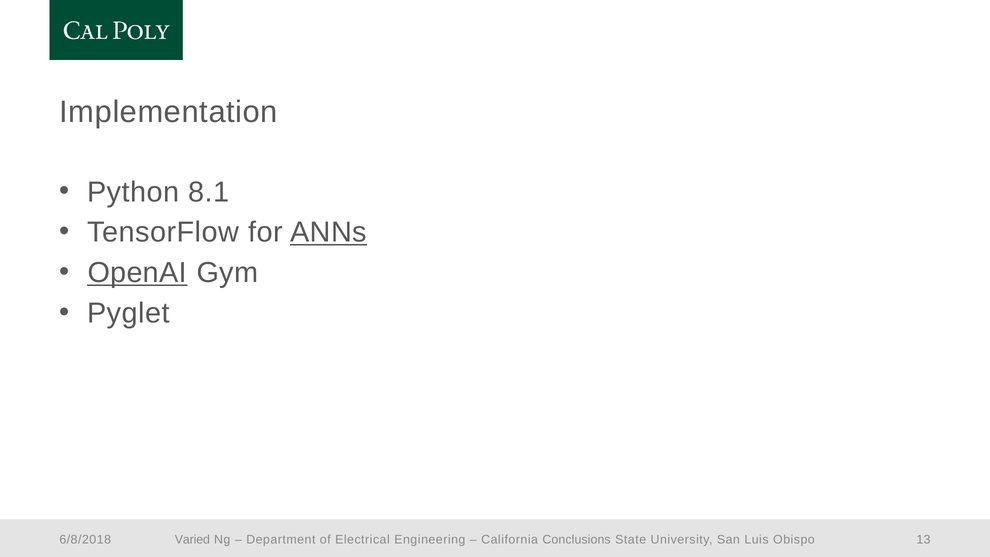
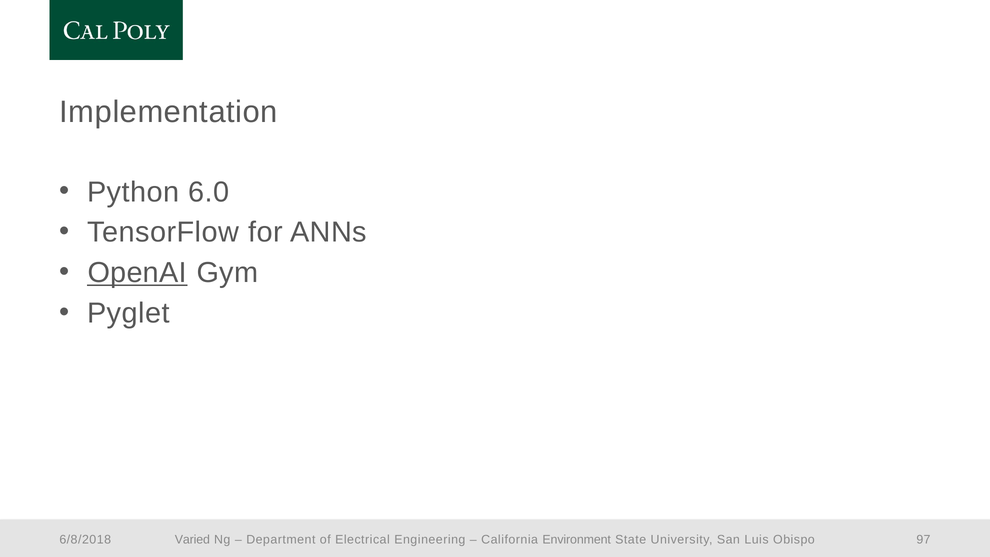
8.1: 8.1 -> 6.0 (209, 192)
ANNs underline: present -> none (329, 232)
Conclusions: Conclusions -> Environment (577, 540)
13: 13 -> 97 (923, 540)
